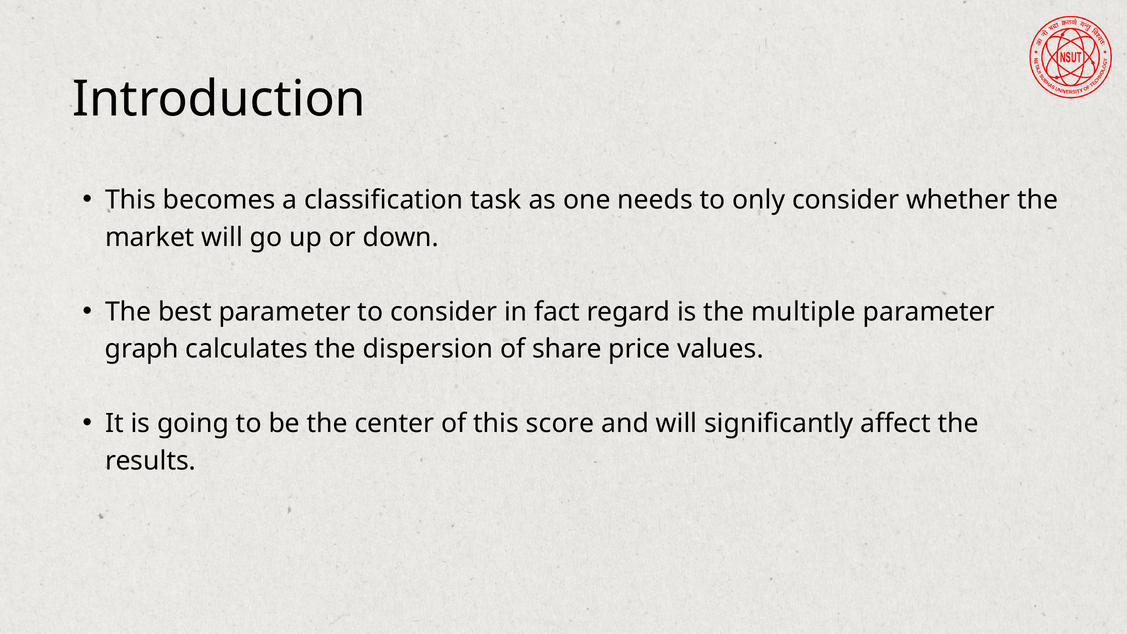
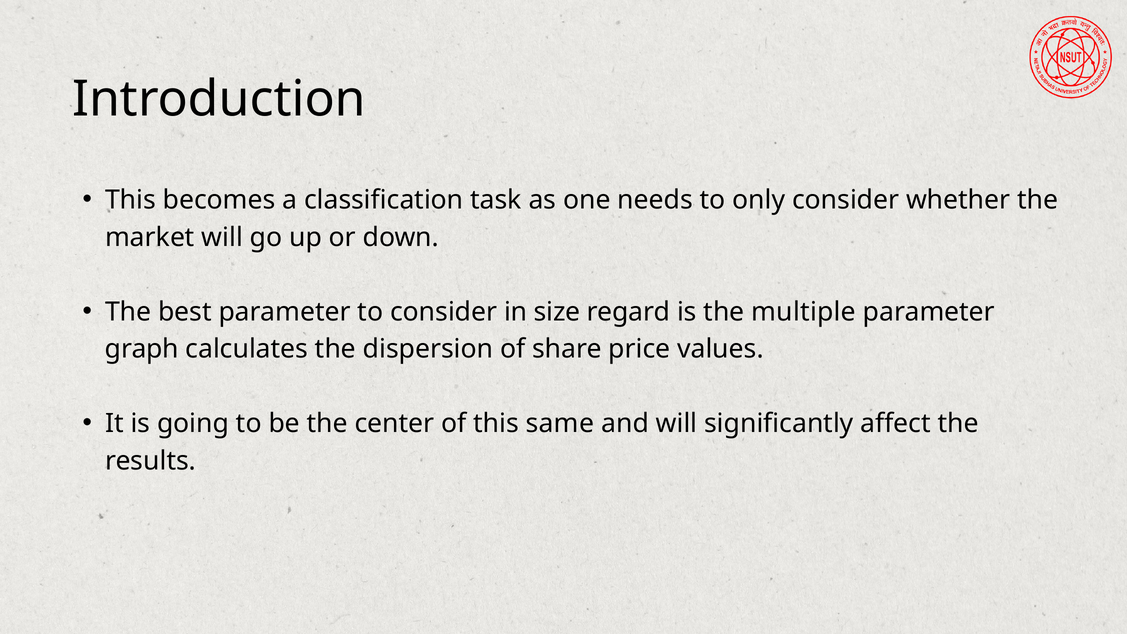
fact: fact -> size (557, 312)
score: score -> same (560, 423)
